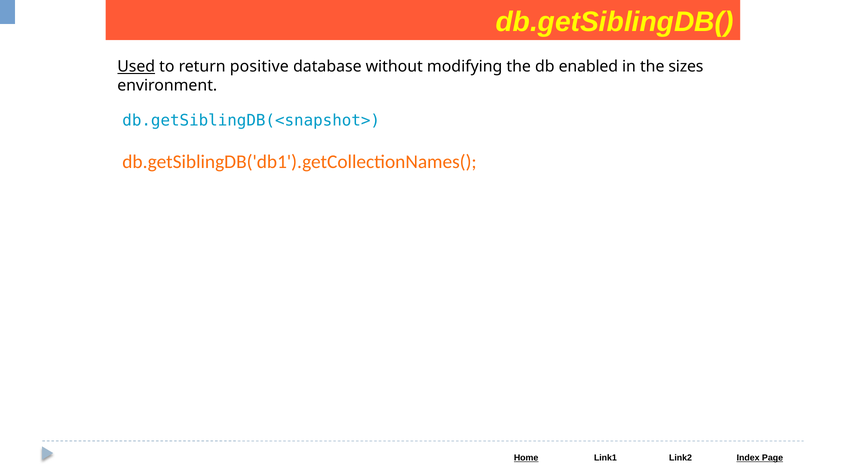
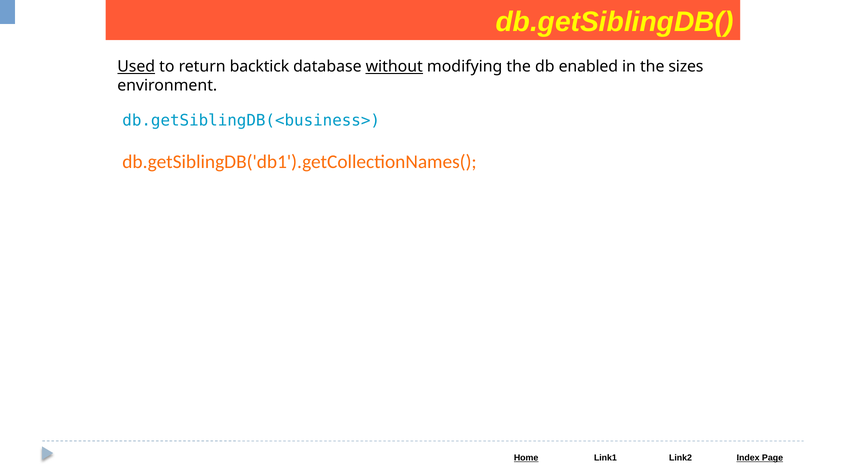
positive: positive -> backtick (259, 67)
without underline: none -> present (394, 67)
db.getSiblingDB(<snapshot>: db.getSiblingDB(<snapshot> -> db.getSiblingDB(<business> (251, 120)
